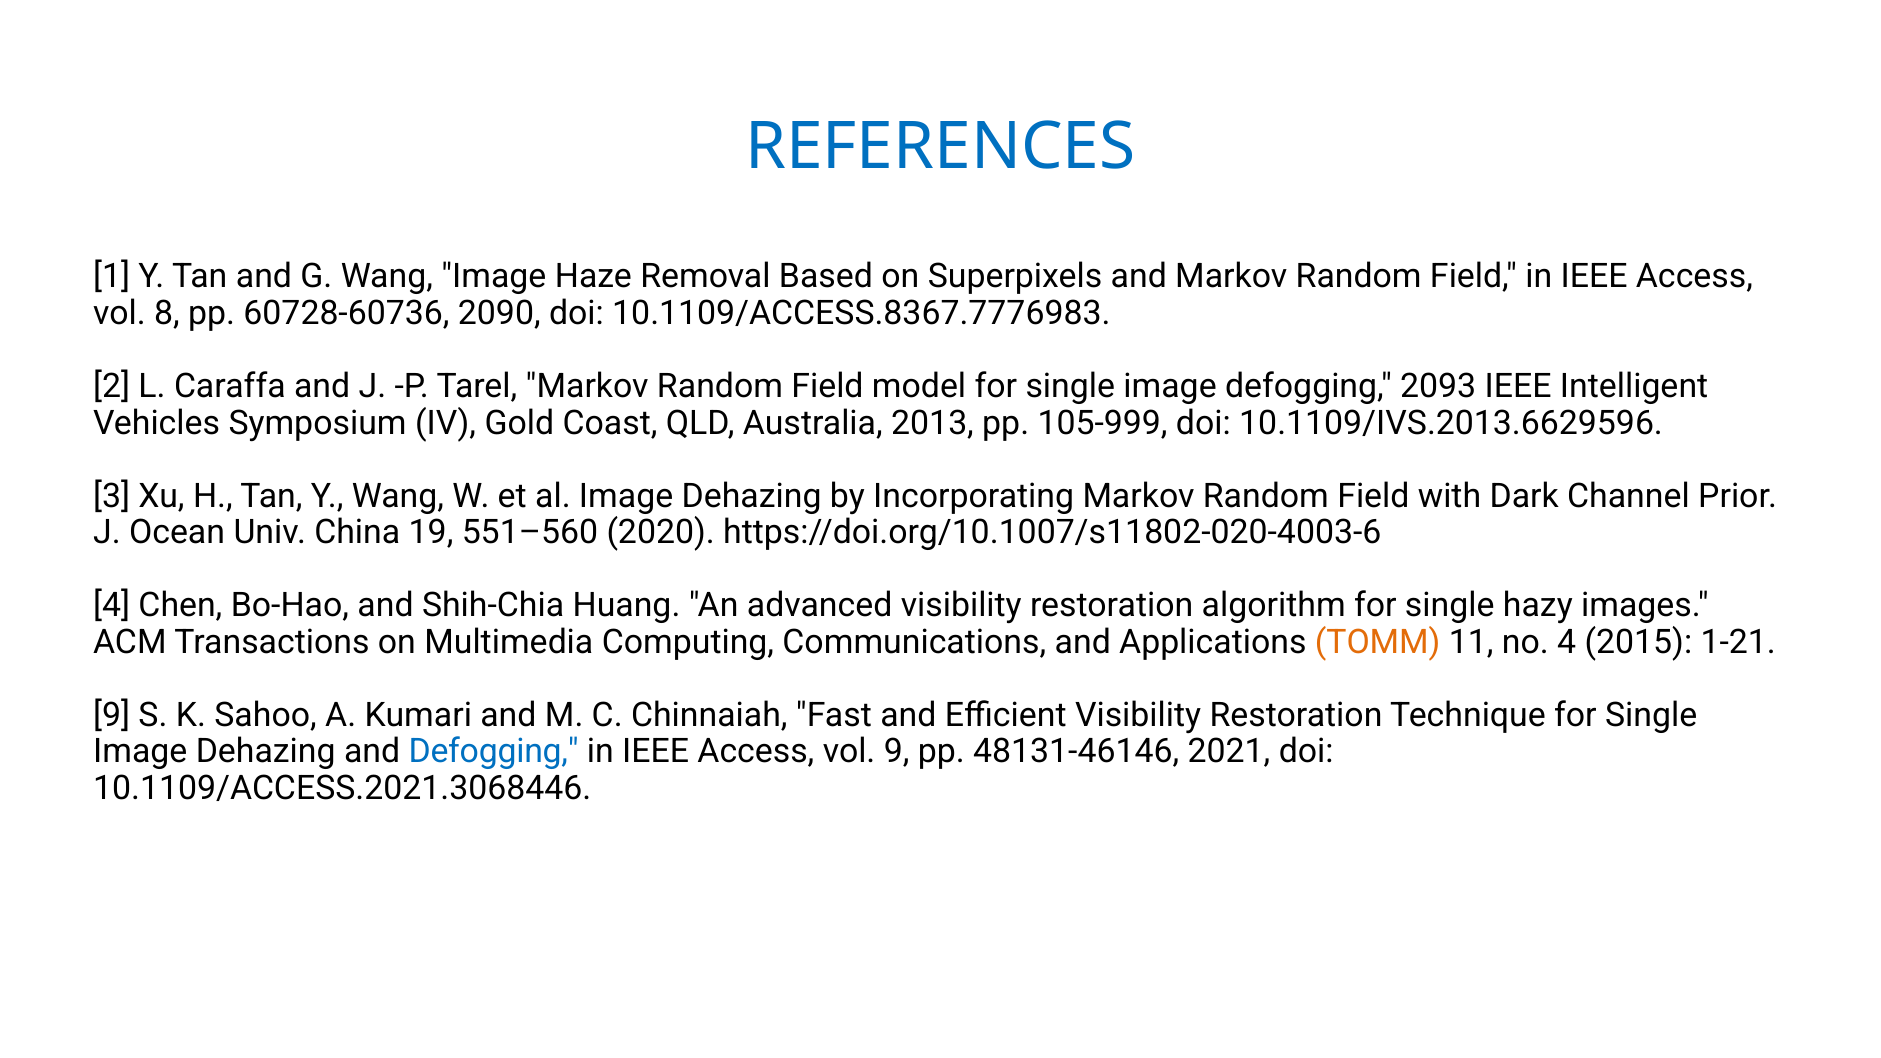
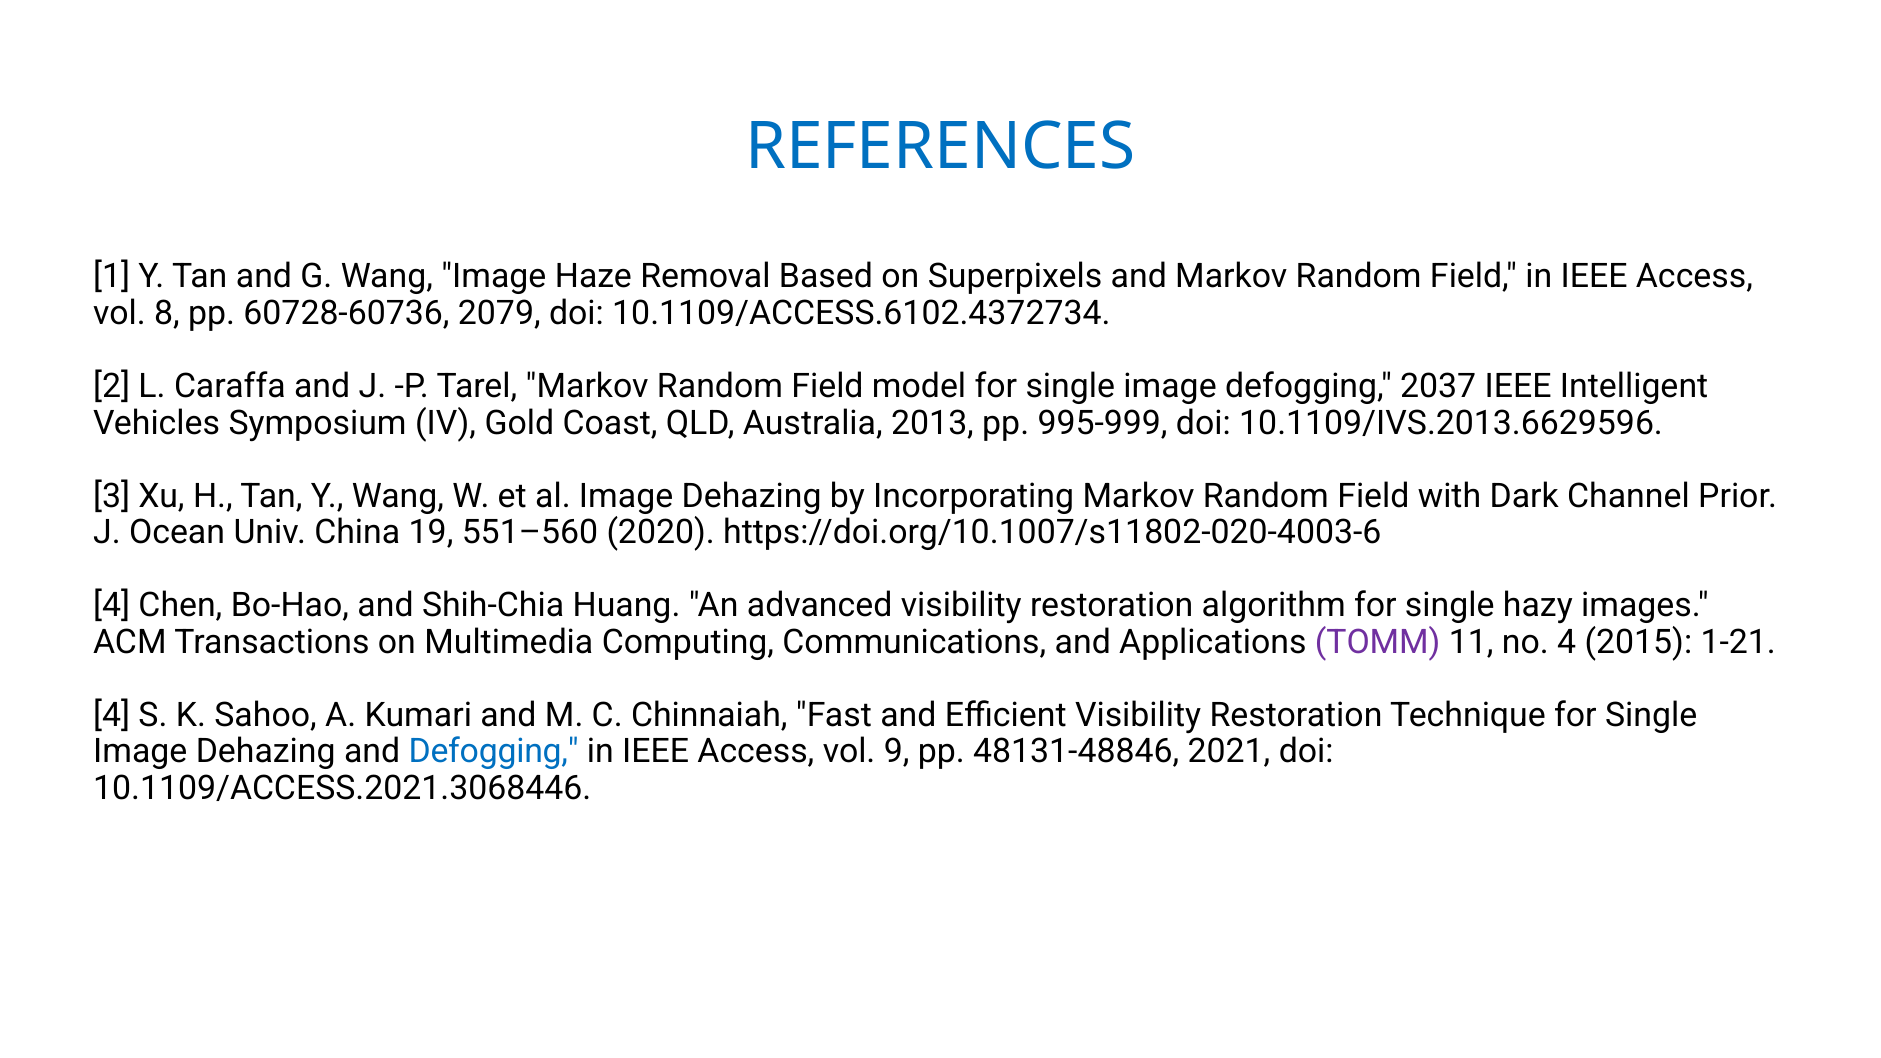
2090: 2090 -> 2079 (499, 313)
10.1109/ACCESS.8367.7776983: 10.1109/ACCESS.8367.7776983 -> 10.1109/ACCESS.6102.4372734 (861, 313)
2093: 2093 -> 2037 (1438, 386)
105-999: 105-999 -> 995-999 (1103, 423)
TOMM colour: orange -> purple (1378, 642)
9: 9 -> 4 (112, 715)
48131-46146: 48131-46146 -> 48131-48846 (1076, 752)
